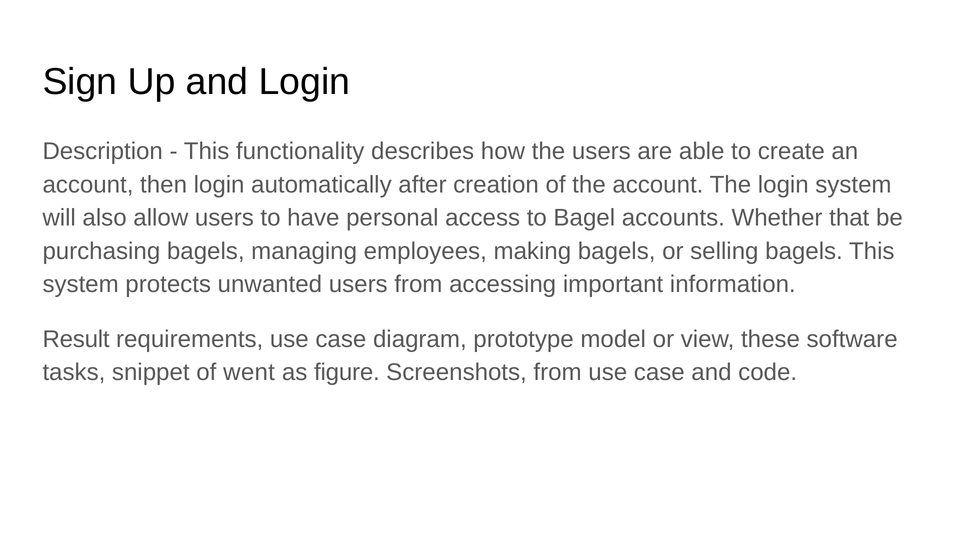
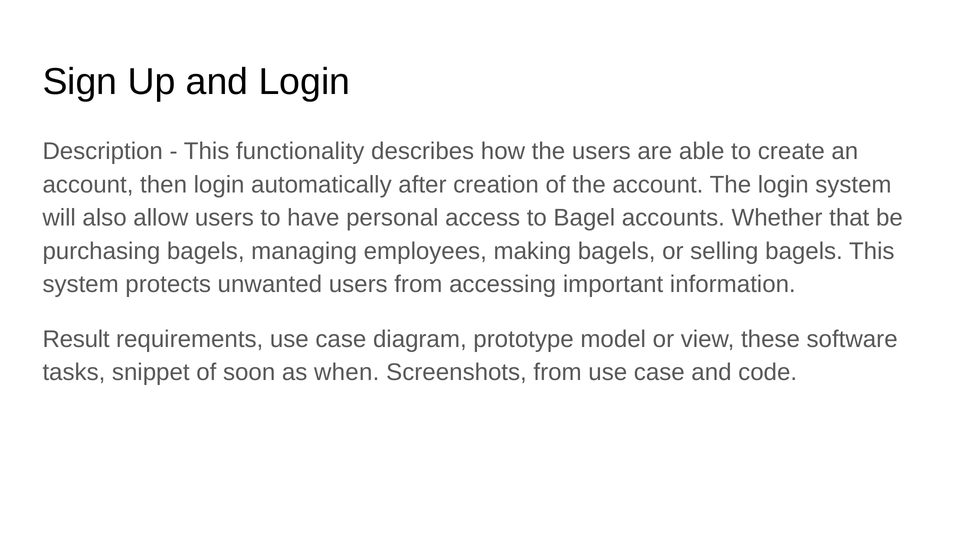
went: went -> soon (249, 372)
figure: figure -> when (347, 372)
